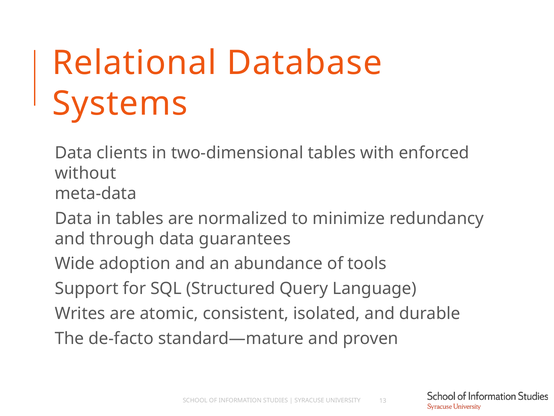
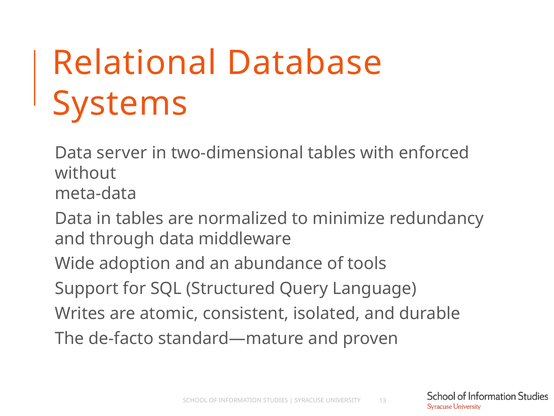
clients: clients -> server (122, 153)
guarantees: guarantees -> middleware (245, 238)
